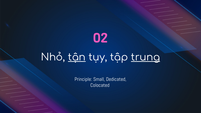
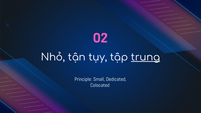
tận underline: present -> none (77, 57)
